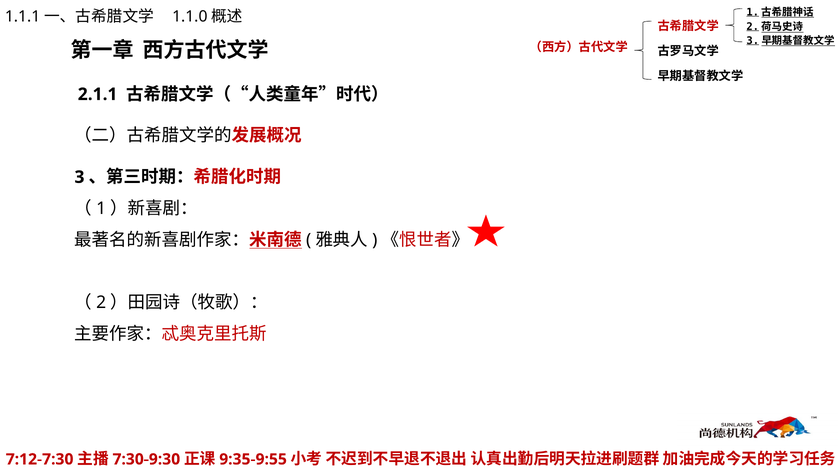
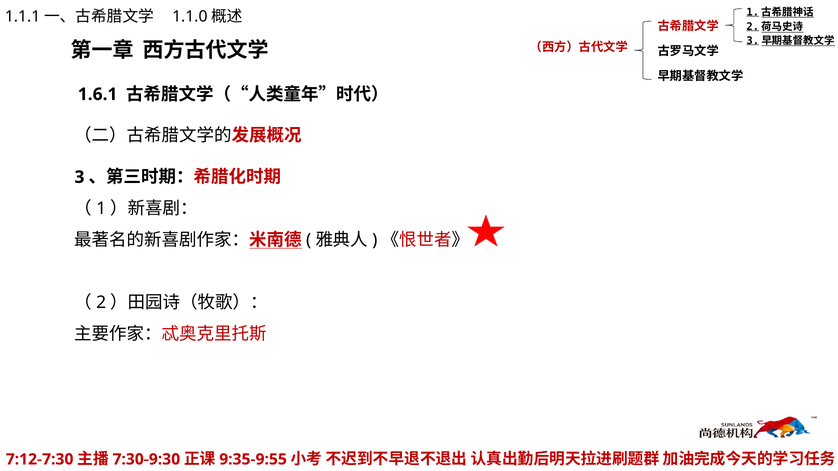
2.1.1: 2.1.1 -> 1.6.1 (98, 94)
